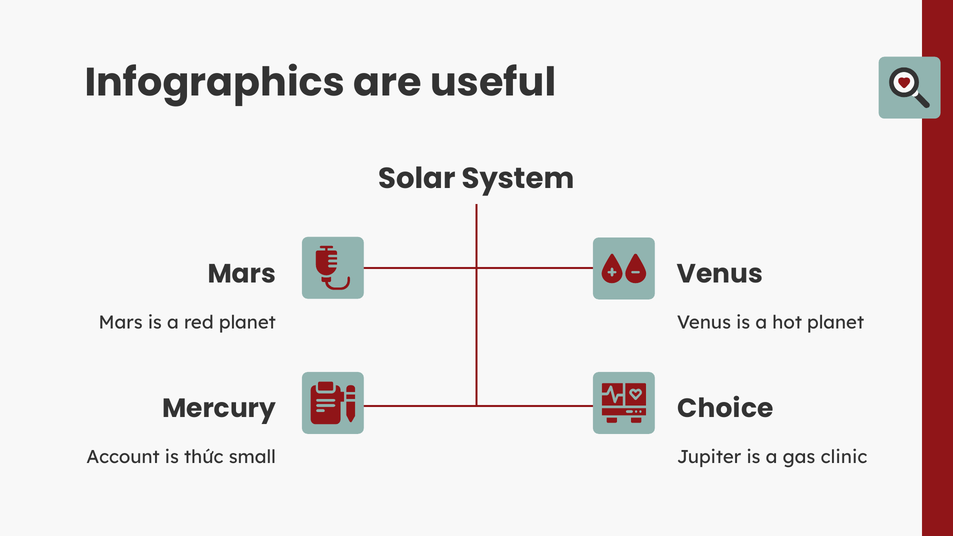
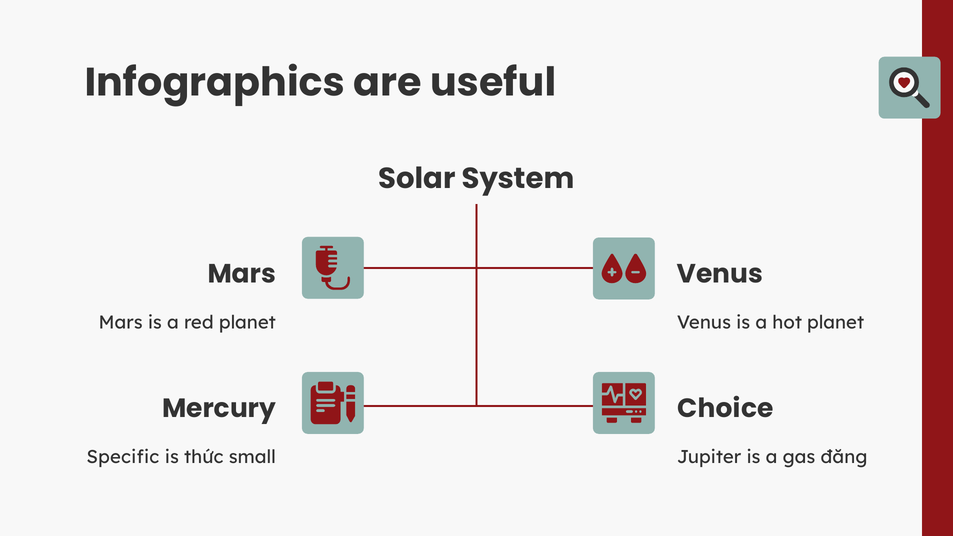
Account: Account -> Specific (123, 457)
clinic: clinic -> đăng (844, 457)
